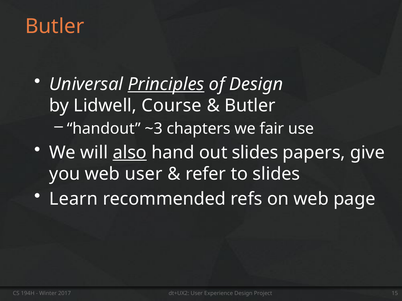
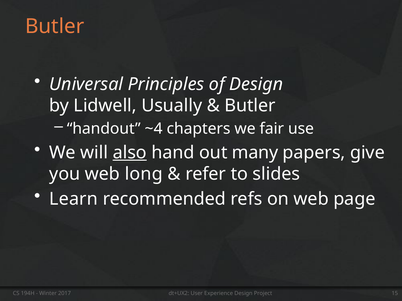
Principles underline: present -> none (166, 84)
Course: Course -> Usually (172, 106)
~3: ~3 -> ~4 (154, 129)
out slides: slides -> many (255, 153)
web user: user -> long (144, 174)
